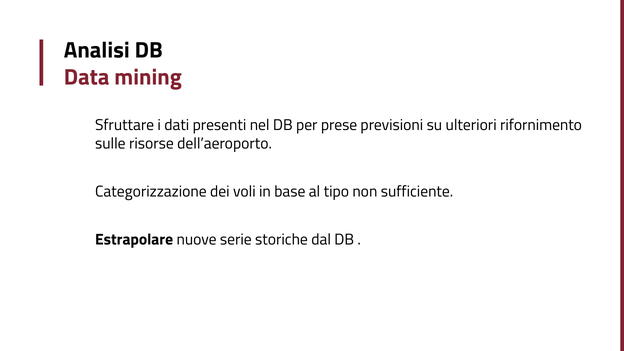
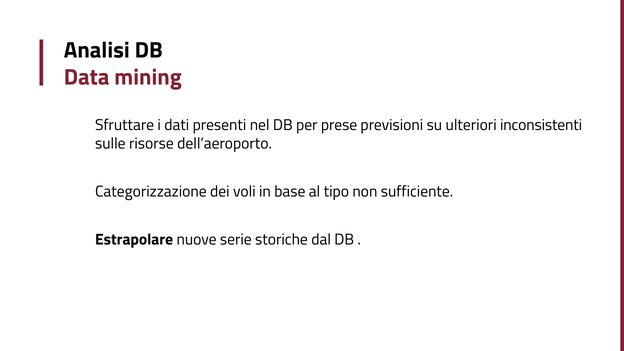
rifornimento: rifornimento -> inconsistenti (541, 125)
